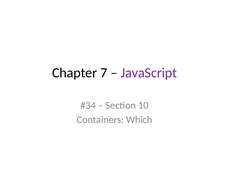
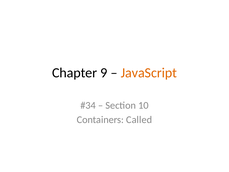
7: 7 -> 9 (104, 73)
JavaScript colour: purple -> orange (149, 73)
Which: Which -> Called (139, 120)
